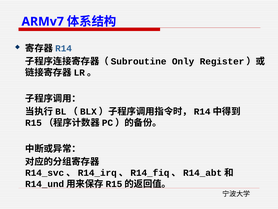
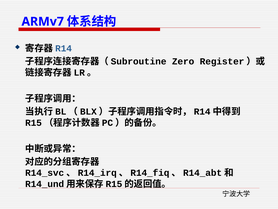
Only: Only -> Zero (183, 61)
